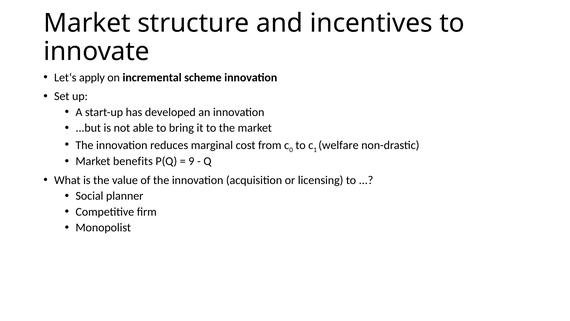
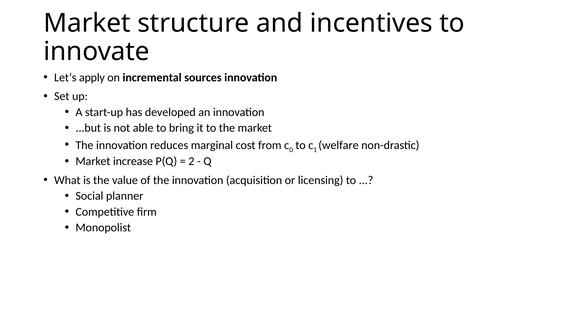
scheme: scheme -> sources (203, 77)
benefits: benefits -> increase (133, 161)
9: 9 -> 2 (191, 161)
